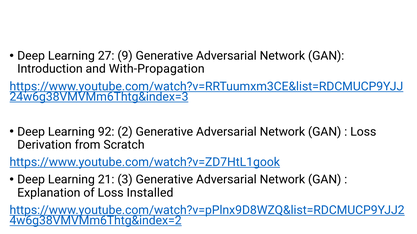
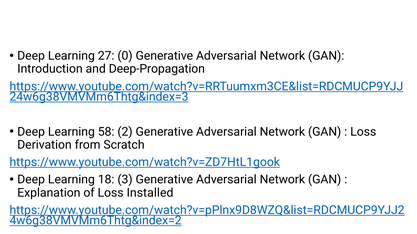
9: 9 -> 0 (125, 56)
With-Propagation: With-Propagation -> Deep-Propagation (157, 69)
92: 92 -> 58 (106, 132)
21: 21 -> 18 (106, 180)
